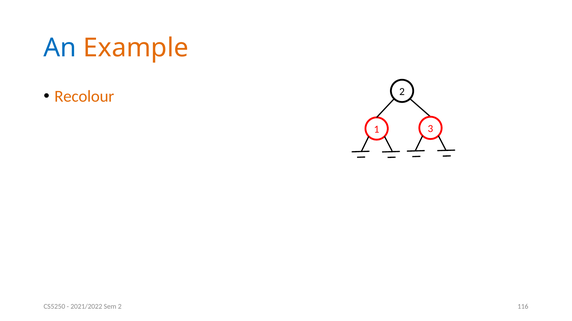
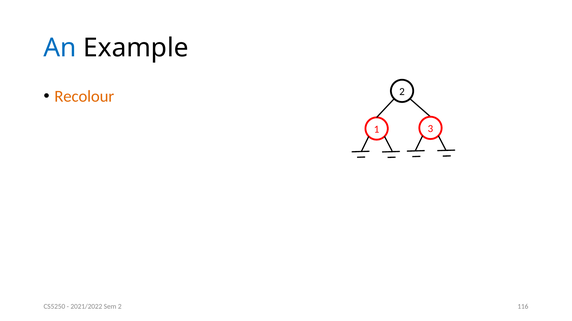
Example colour: orange -> black (136, 48)
